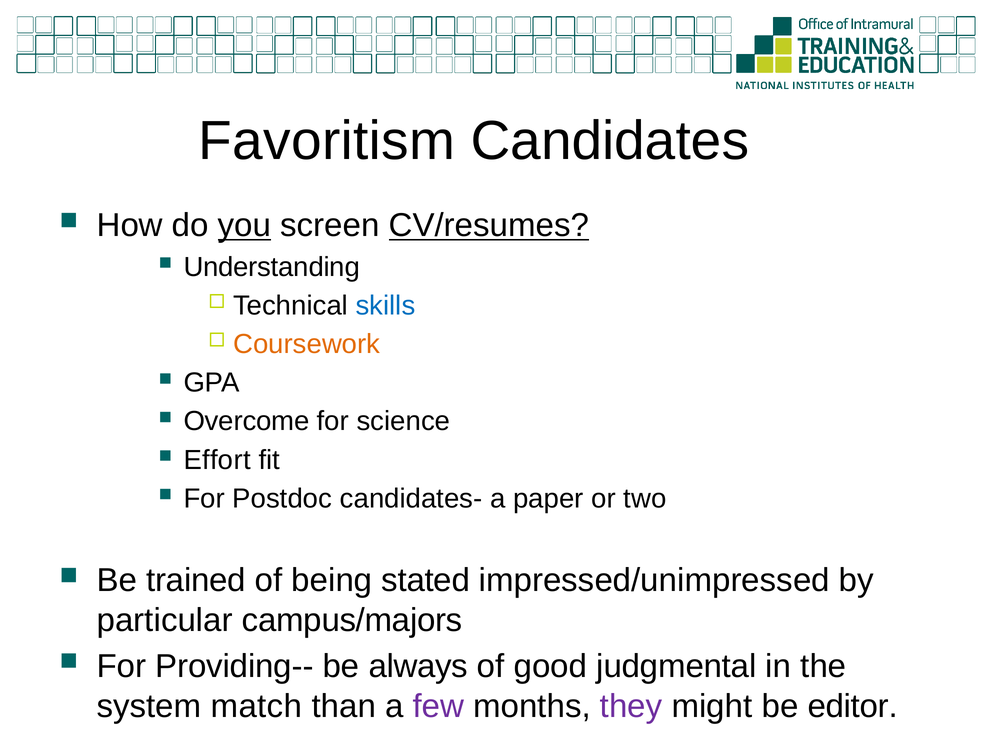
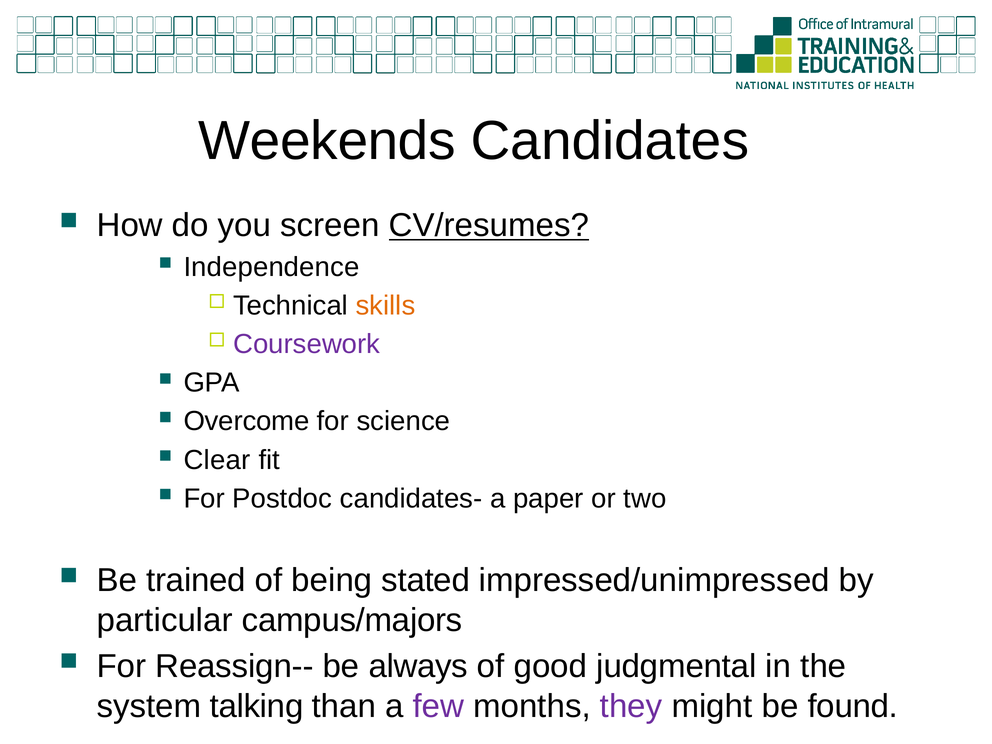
Favoritism: Favoritism -> Weekends (327, 141)
you underline: present -> none (245, 226)
Understanding: Understanding -> Independence (272, 267)
skills colour: blue -> orange (386, 306)
Coursework colour: orange -> purple (307, 344)
Effort: Effort -> Clear (217, 460)
Providing--: Providing-- -> Reassign-- (234, 666)
match: match -> talking (257, 706)
editor: editor -> found (853, 706)
